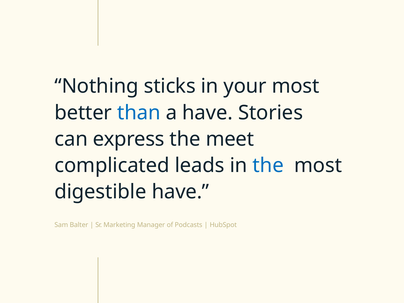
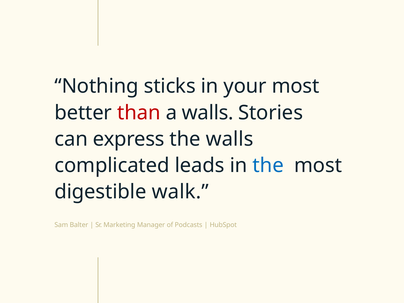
than colour: blue -> red (139, 113)
a have: have -> walls (208, 113)
the meet: meet -> walls (230, 139)
digestible have: have -> walk (180, 192)
